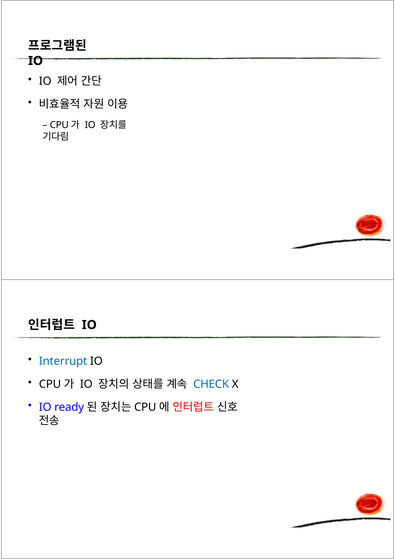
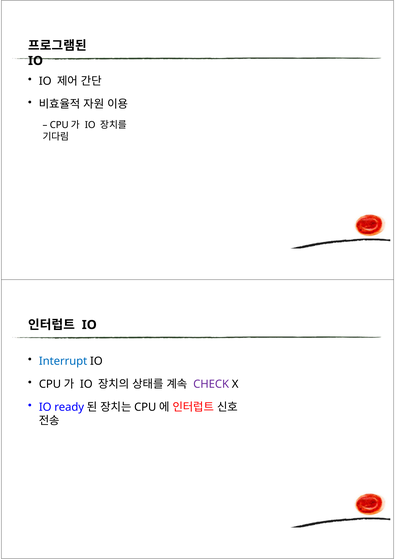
CHECK colour: blue -> purple (211, 384)
